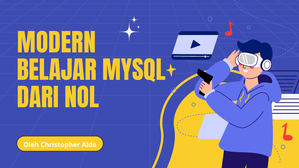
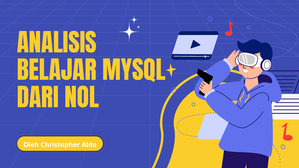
MODERN: MODERN -> ANALISIS (57, 44)
